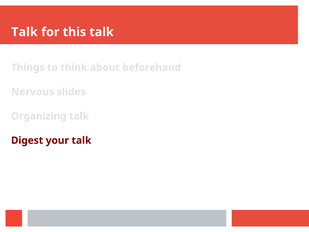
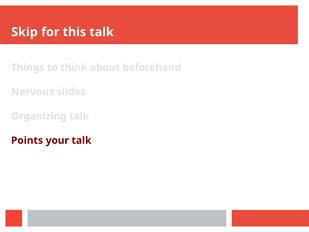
Talk: Talk -> Skip (24, 32)
Digest: Digest -> Points (27, 140)
